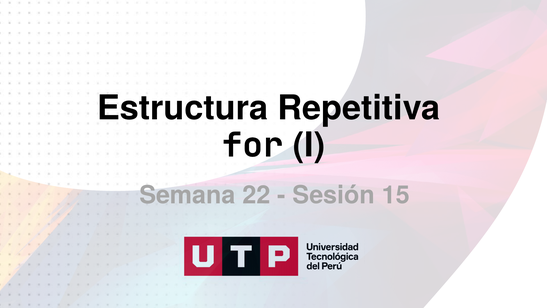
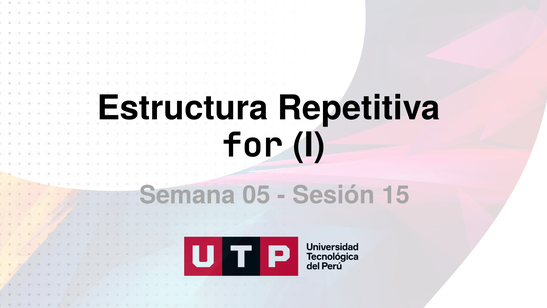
22: 22 -> 05 (256, 195)
